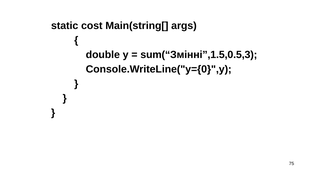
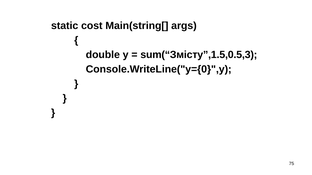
sum(“Змінні”,1.5,0.5,3: sum(“Змінні”,1.5,0.5,3 -> sum(“Змісту”,1.5,0.5,3 (199, 55)
